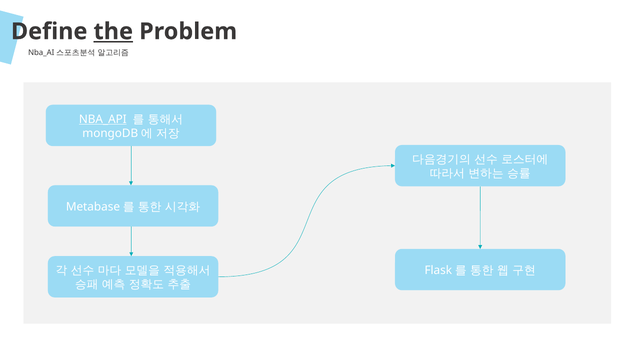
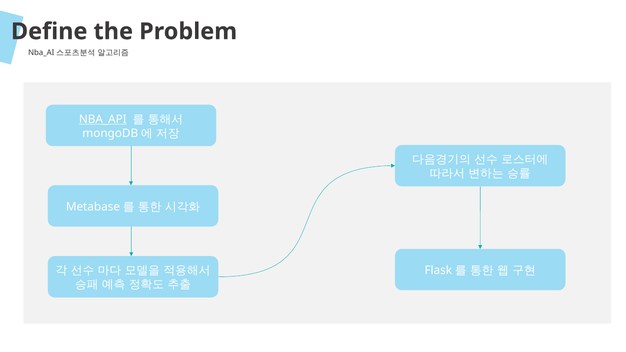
the underline: present -> none (113, 31)
